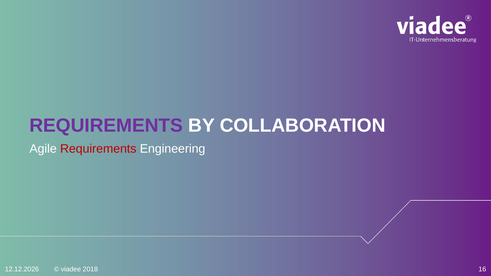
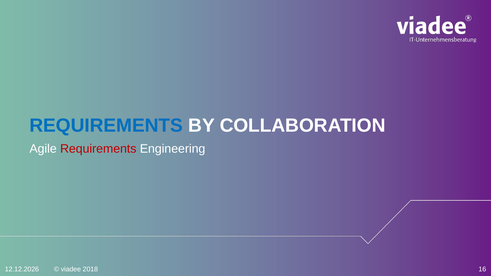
REQUIREMENTS colour: purple -> blue (106, 125)
